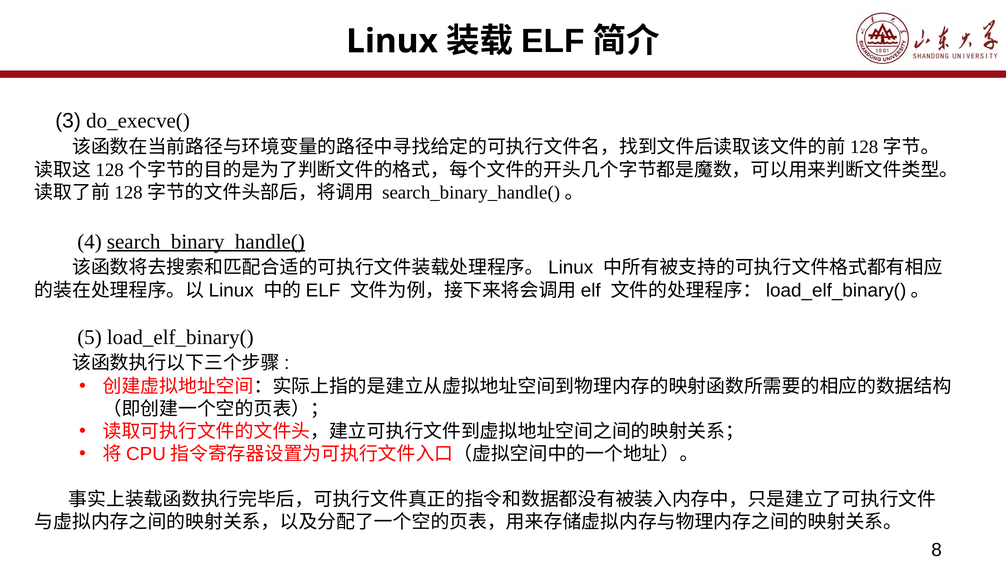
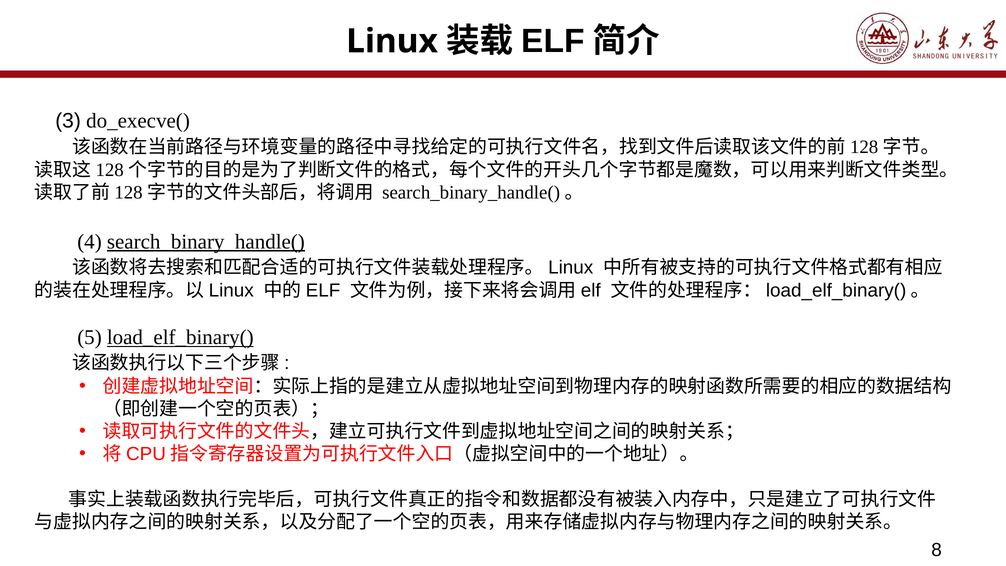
load_elf_binary( underline: none -> present (180, 337)
